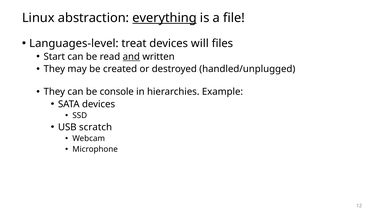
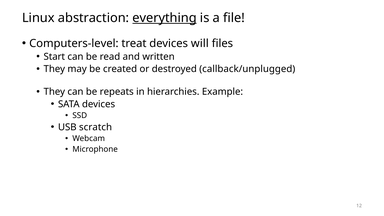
Languages-level: Languages-level -> Computers-level (74, 43)
and underline: present -> none (131, 57)
handled/unplugged: handled/unplugged -> callback/unplugged (247, 69)
console: console -> repeats (117, 92)
